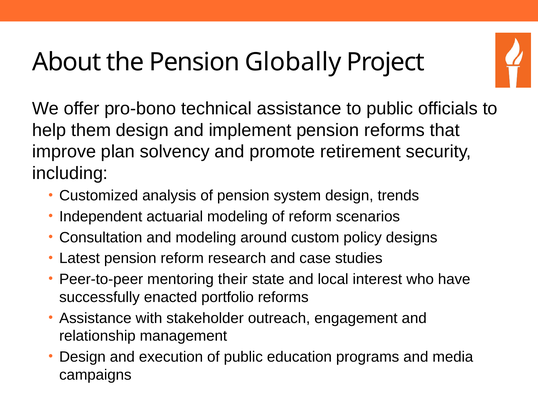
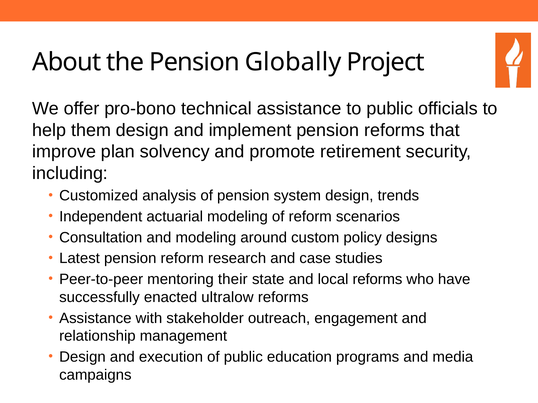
local interest: interest -> reforms (377, 280)
portfolio: portfolio -> ultralow (227, 298)
